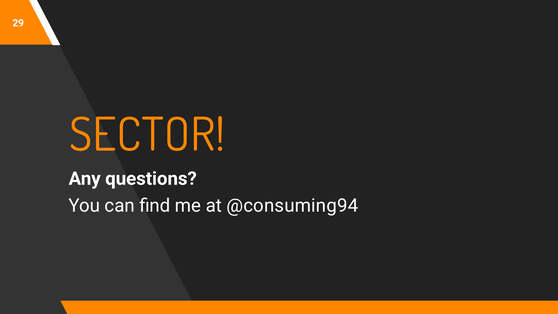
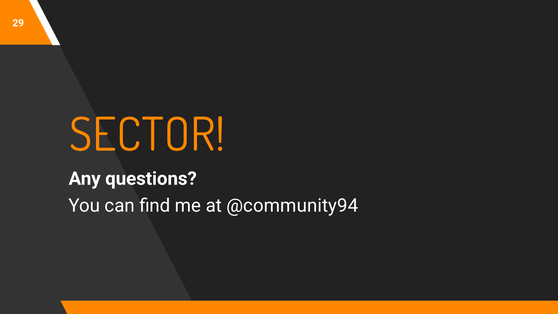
@consuming94: @consuming94 -> @community94 (292, 206)
